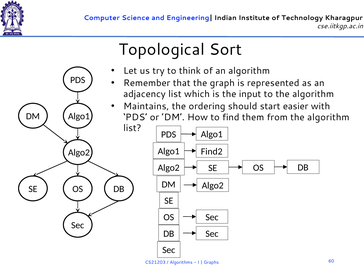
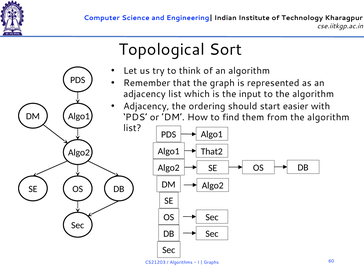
Maintains: Maintains -> Adjacency (146, 106)
Find2: Find2 -> That2 (212, 151)
